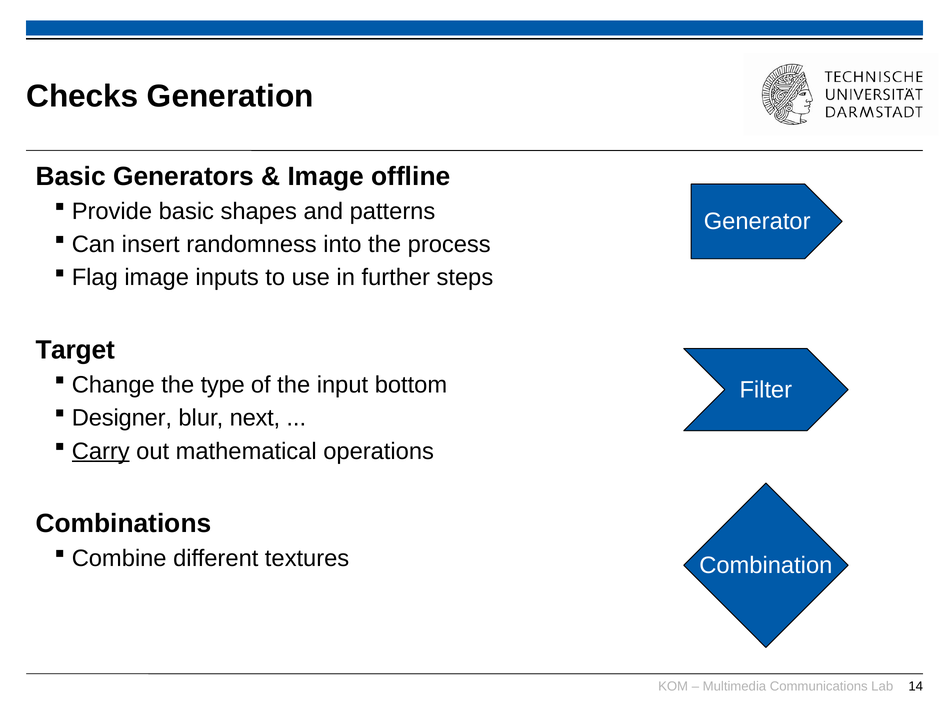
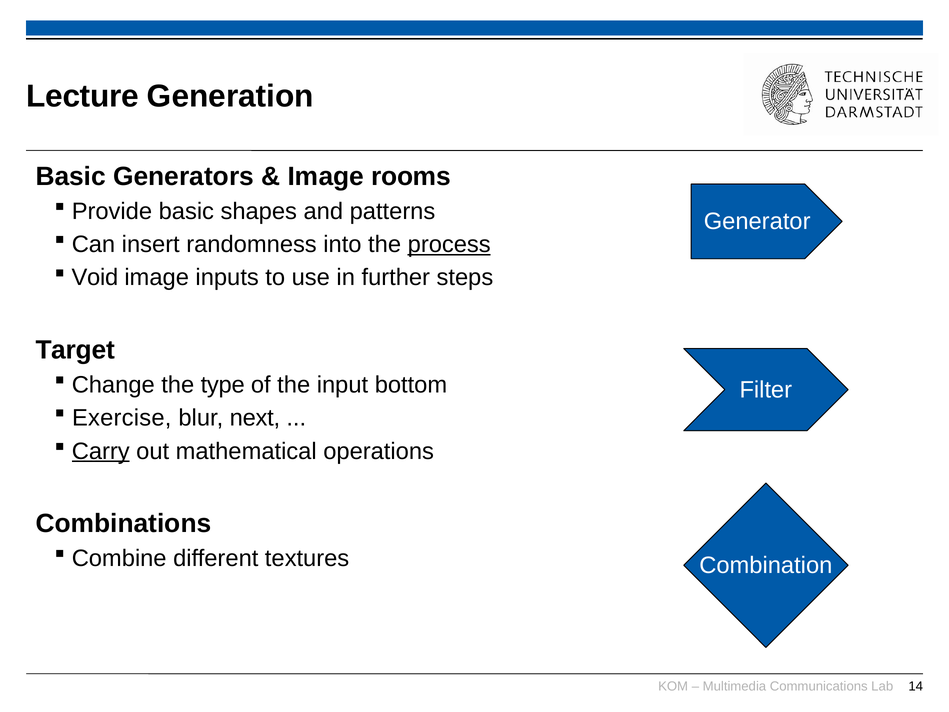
Checks: Checks -> Lecture (82, 96)
offline: offline -> rooms (411, 176)
process underline: none -> present (449, 244)
Flag: Flag -> Void (95, 278)
Designer: Designer -> Exercise (122, 418)
